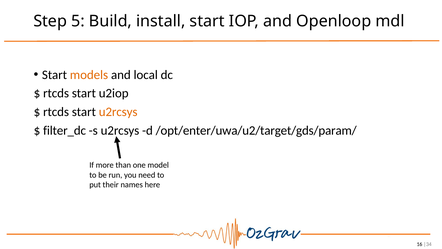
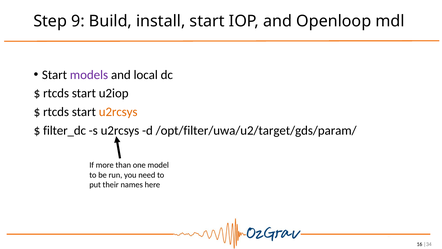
5: 5 -> 9 (78, 21)
models colour: orange -> purple (89, 75)
/opt/enter/uwa/u2/target/gds/param/: /opt/enter/uwa/u2/target/gds/param/ -> /opt/filter/uwa/u2/target/gds/param/ (256, 130)
